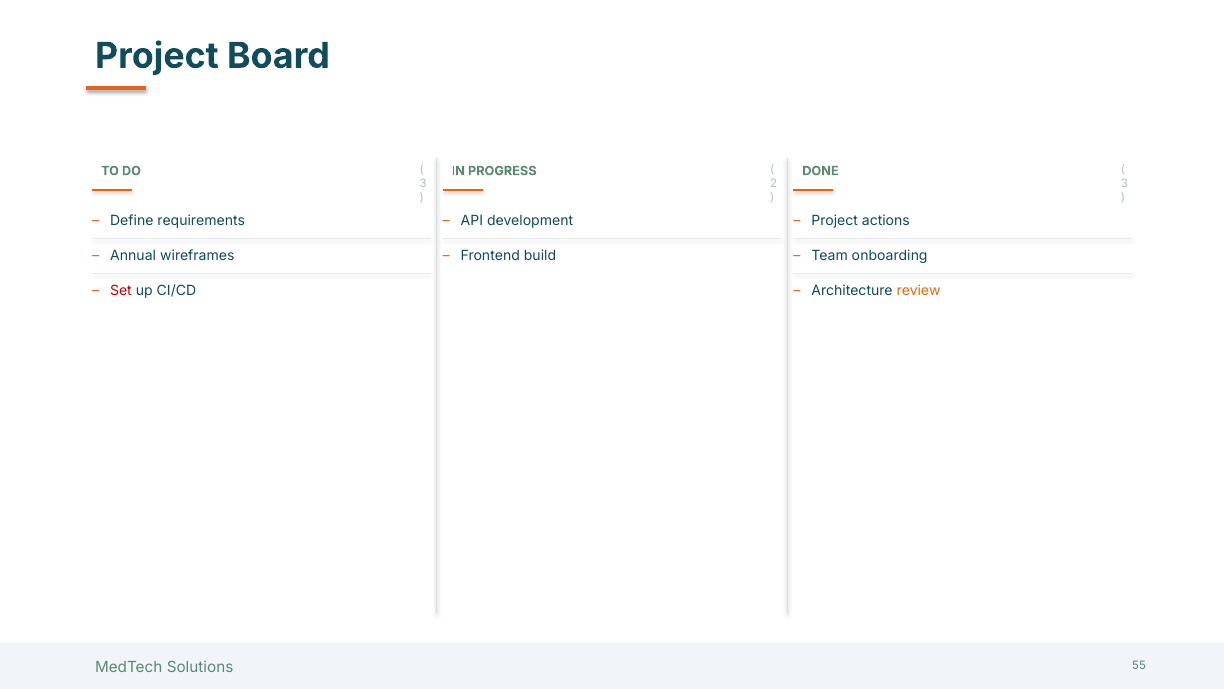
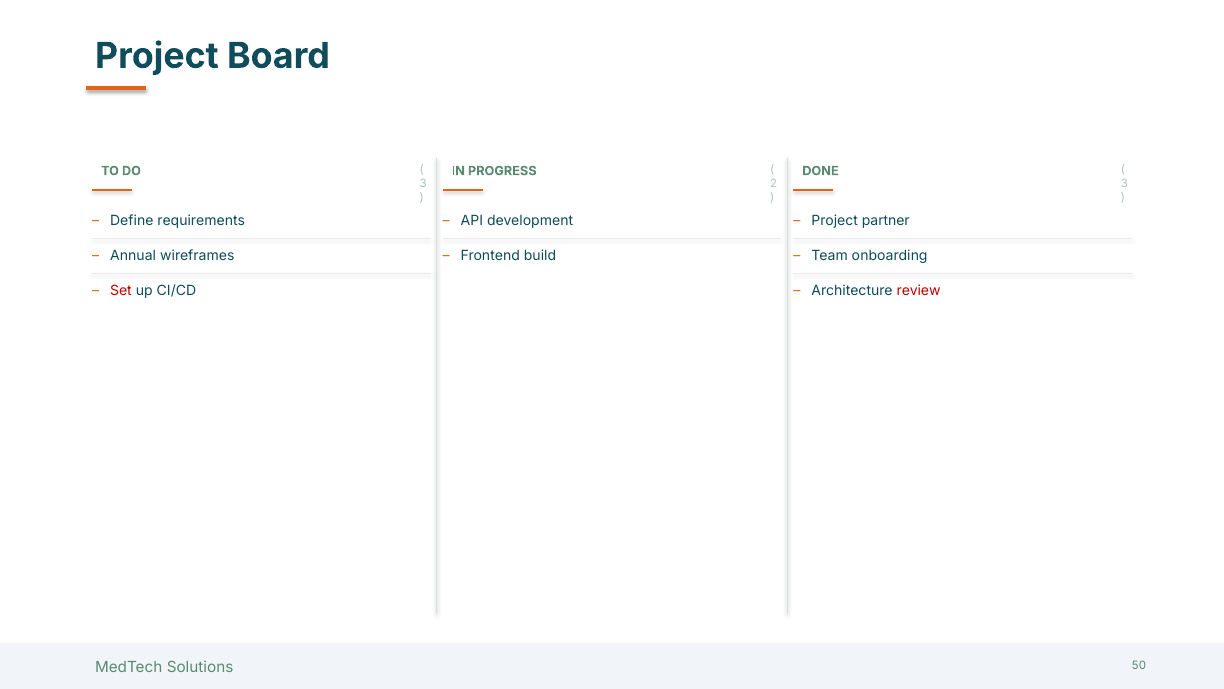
actions: actions -> partner (886, 221)
review colour: orange -> red (919, 291)
55: 55 -> 50 (1139, 665)
